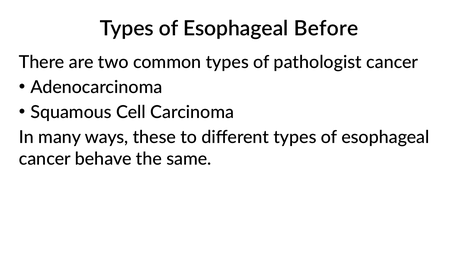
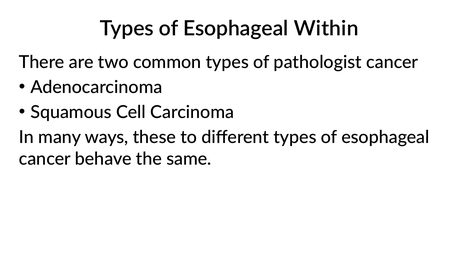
Before: Before -> Within (326, 28)
